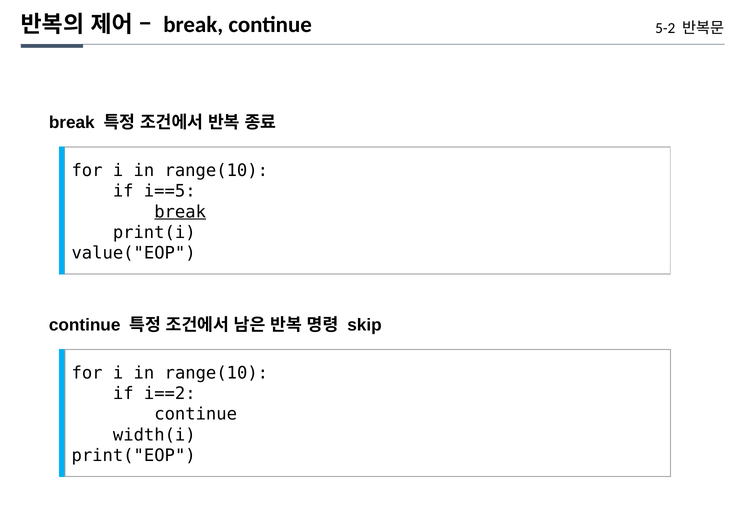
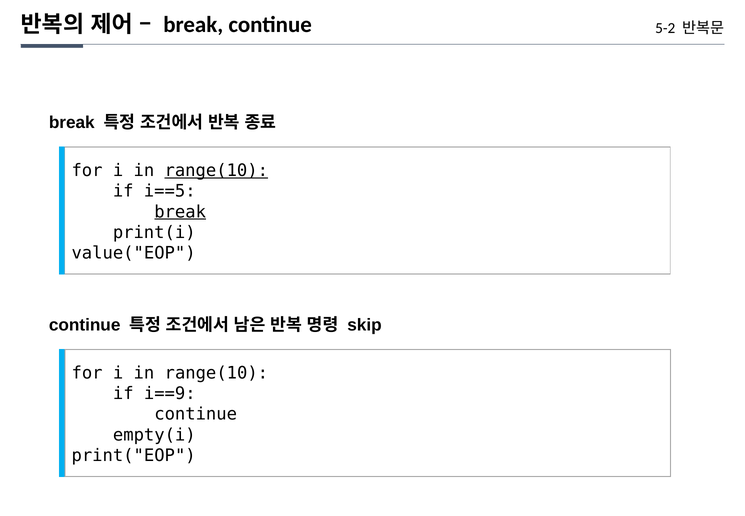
range(10 underline: none -> present (216, 170)
i==2: i==2 -> i==9 (170, 393)
width(i: width(i -> empty(i (154, 435)
